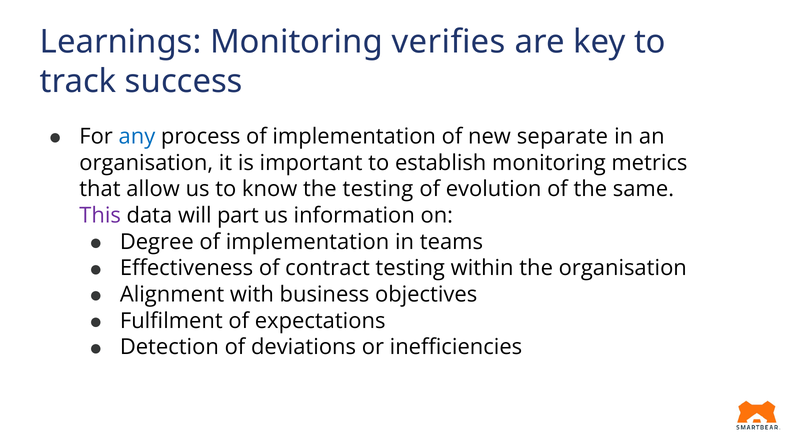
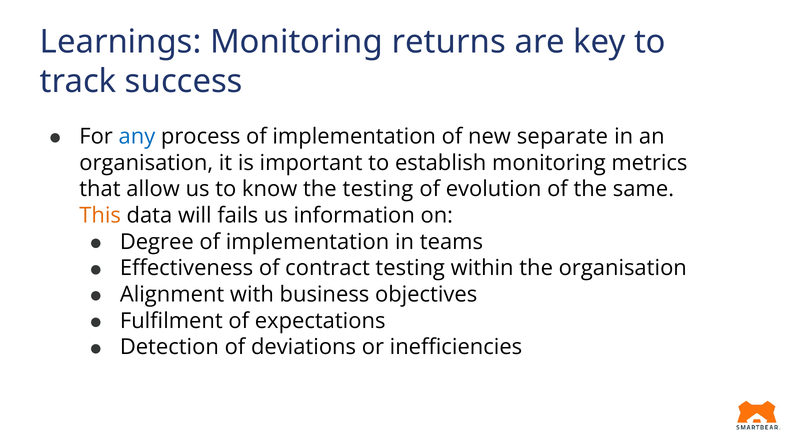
verifies: verifies -> returns (449, 42)
This colour: purple -> orange (100, 216)
part: part -> fails (238, 216)
